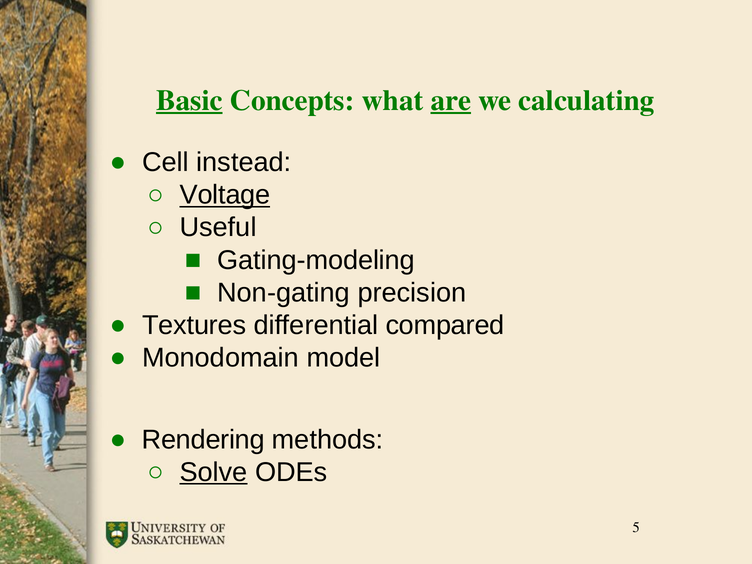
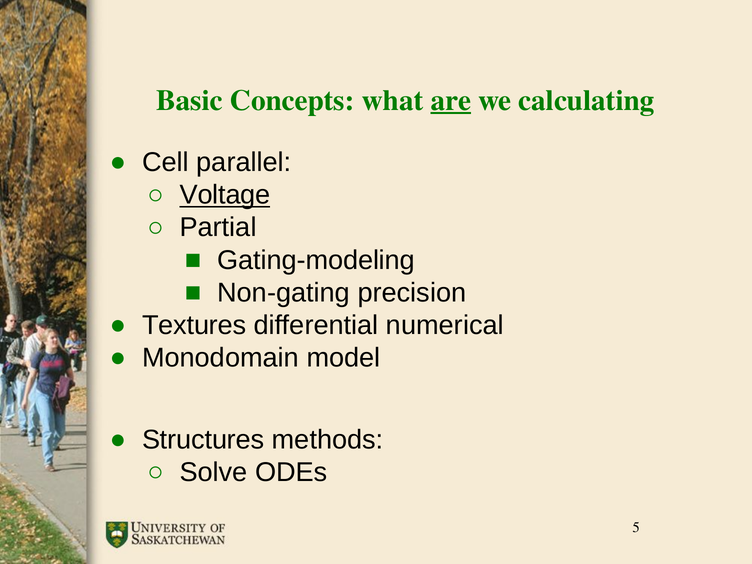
Basic underline: present -> none (189, 100)
instead: instead -> parallel (244, 162)
Useful: Useful -> Partial (218, 227)
compared: compared -> numerical (445, 325)
Rendering: Rendering -> Structures (203, 440)
Solve underline: present -> none (214, 472)
